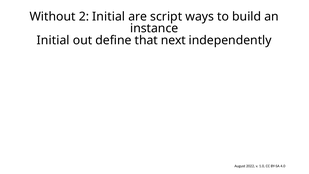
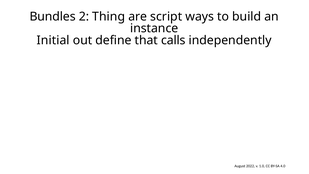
Without: Without -> Bundles (53, 16)
2 Initial: Initial -> Thing (109, 16)
next: next -> calls (173, 40)
